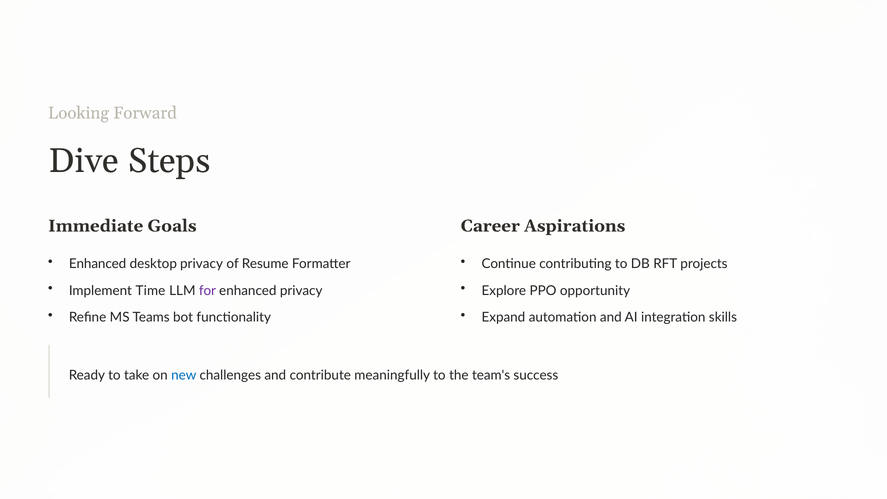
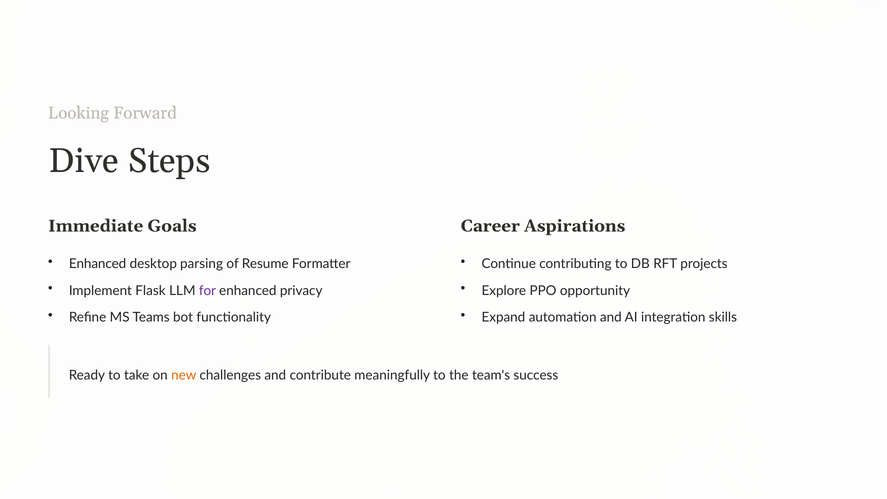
desktop privacy: privacy -> parsing (202, 264)
Time: Time -> Flask (150, 291)
new colour: blue -> orange (184, 375)
